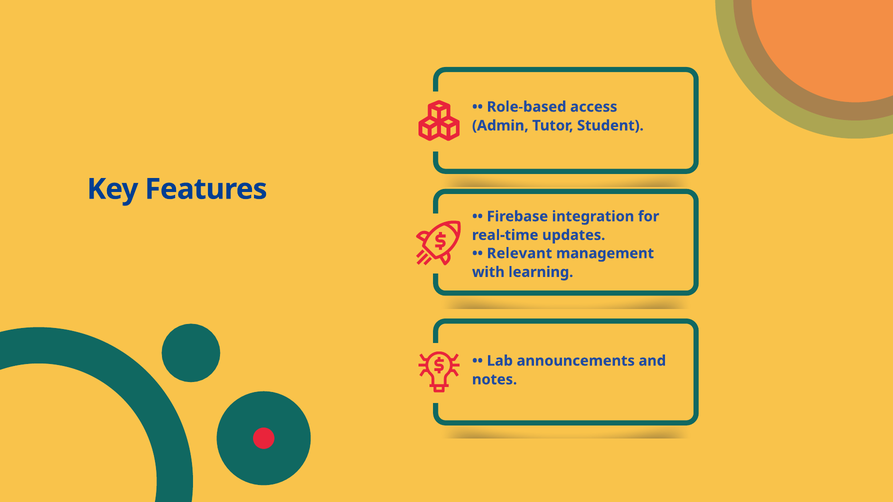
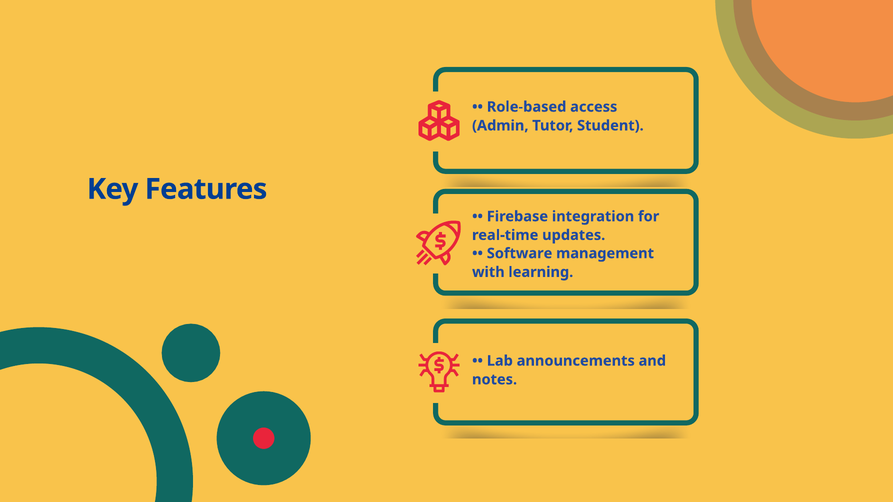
Relevant: Relevant -> Software (520, 254)
